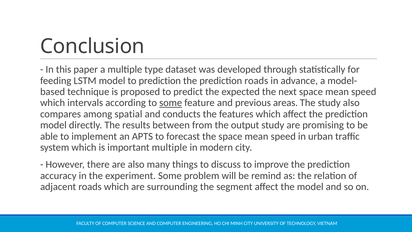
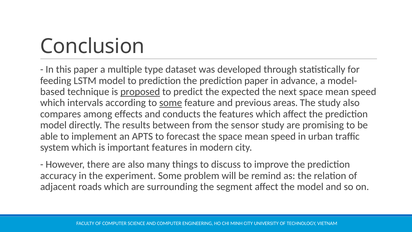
prediction roads: roads -> paper (256, 81)
proposed underline: none -> present (140, 92)
spatial: spatial -> effects (128, 114)
output: output -> sensor (245, 125)
important multiple: multiple -> features (170, 147)
